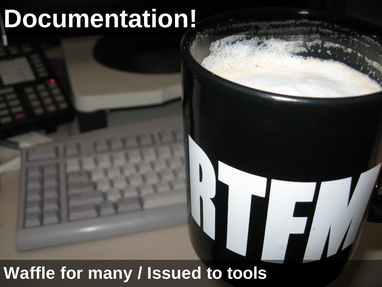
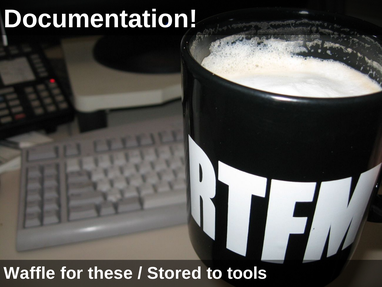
many: many -> these (110, 273)
Issued: Issued -> Stored (174, 273)
